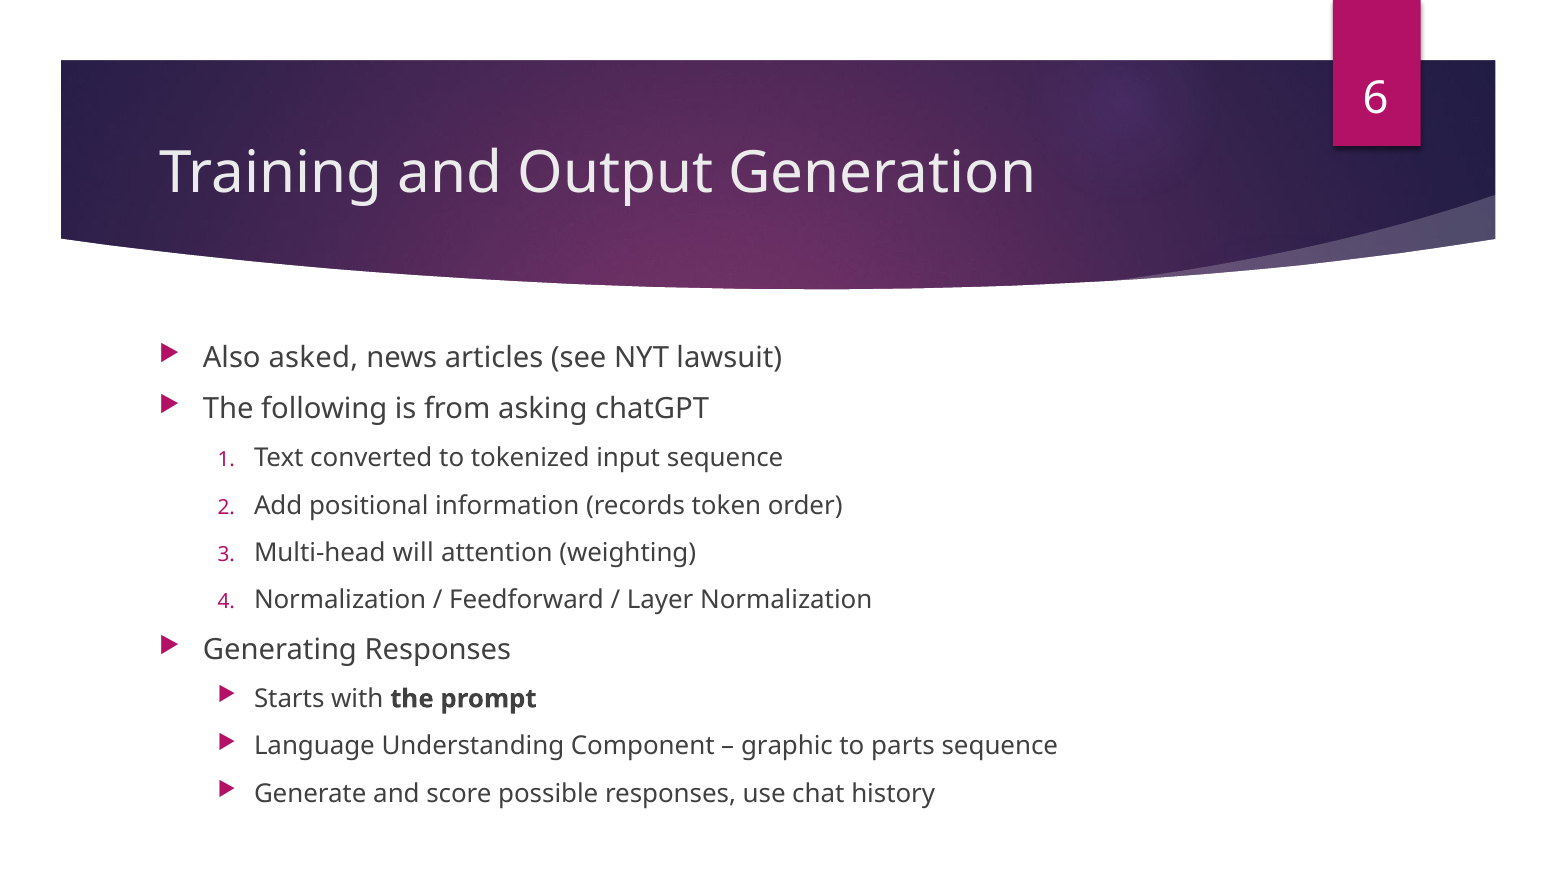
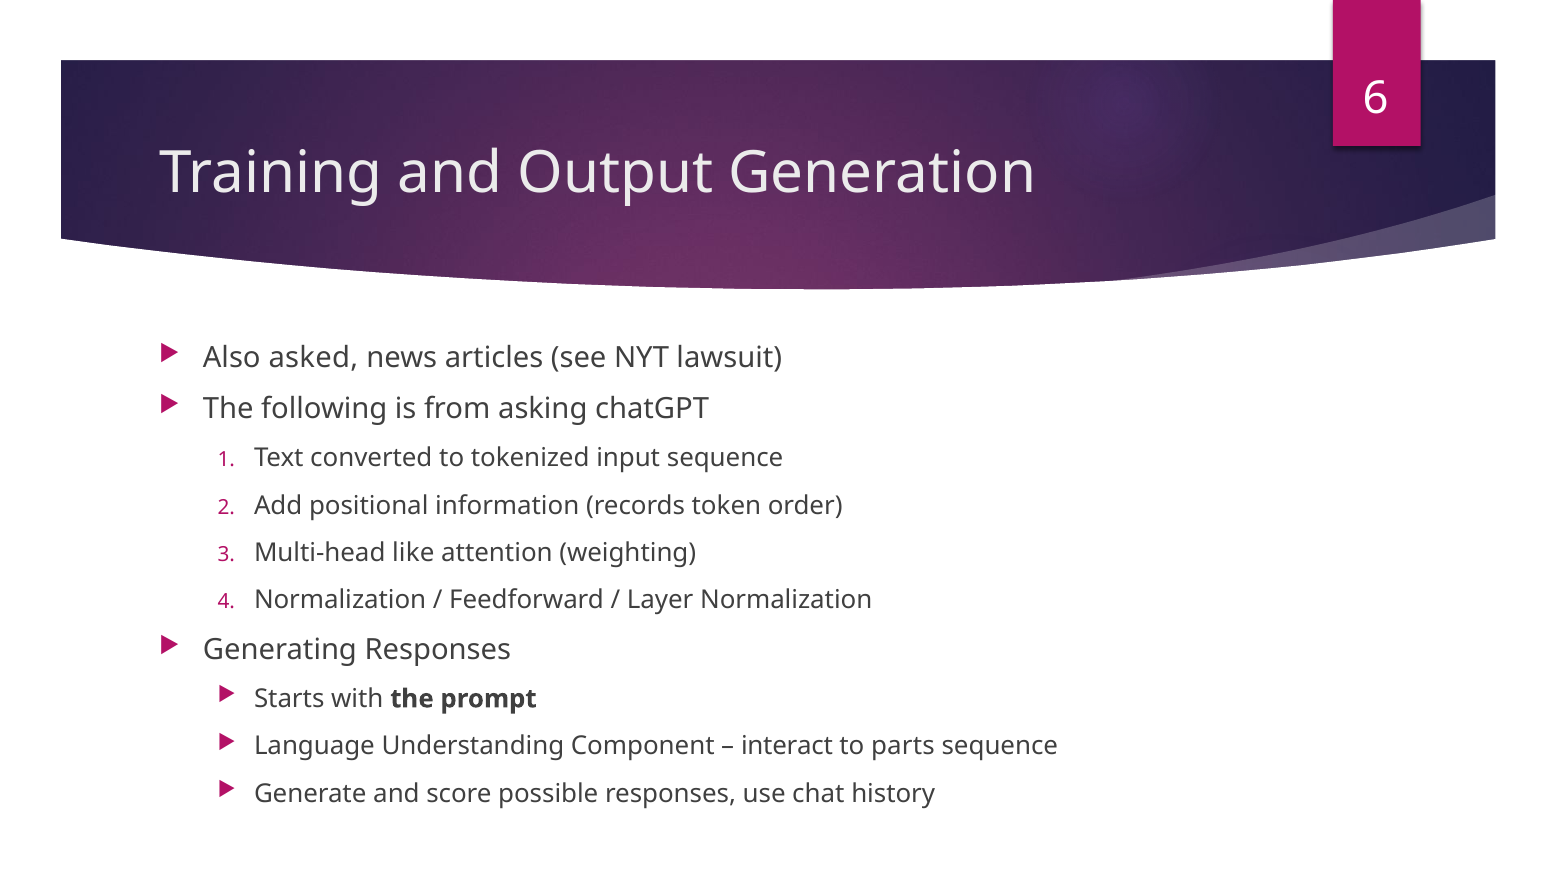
will: will -> like (413, 553)
graphic: graphic -> interact (787, 746)
